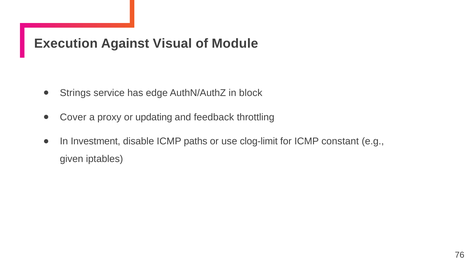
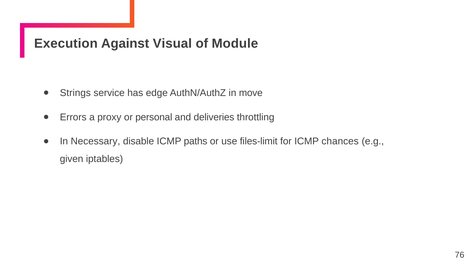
block: block -> move (251, 93)
Cover: Cover -> Errors (73, 117)
updating: updating -> personal (154, 117)
feedback: feedback -> deliveries (214, 117)
Investment: Investment -> Necessary (95, 141)
clog-limit: clog-limit -> files-limit (259, 141)
constant: constant -> chances (340, 141)
